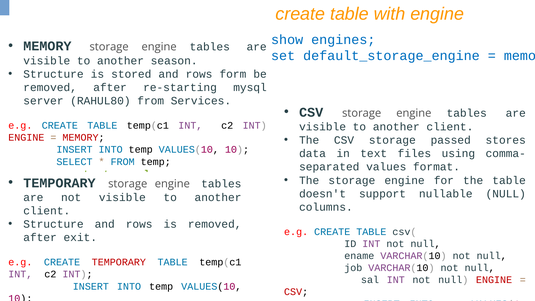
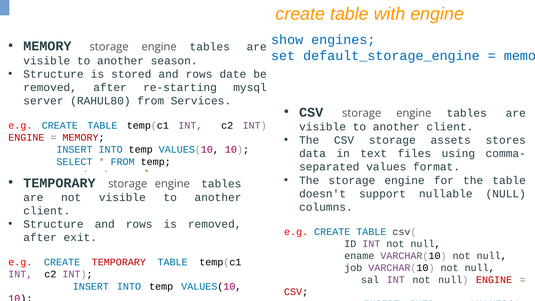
form: form -> date (233, 74)
passed: passed -> assets (451, 140)
